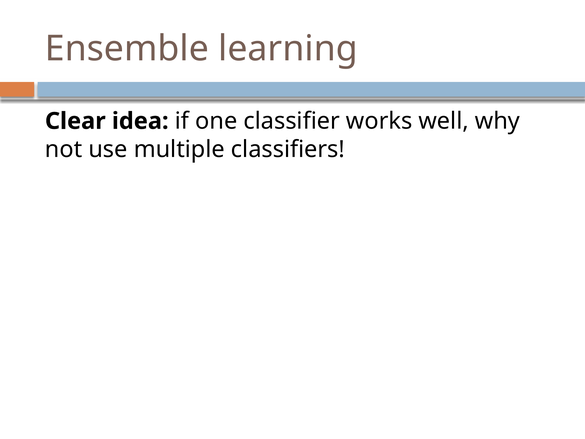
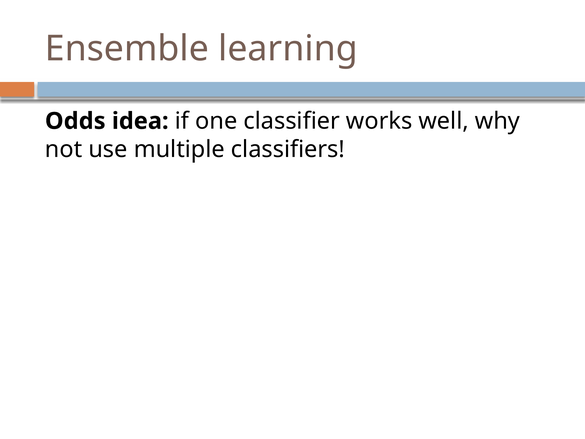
Clear: Clear -> Odds (75, 121)
